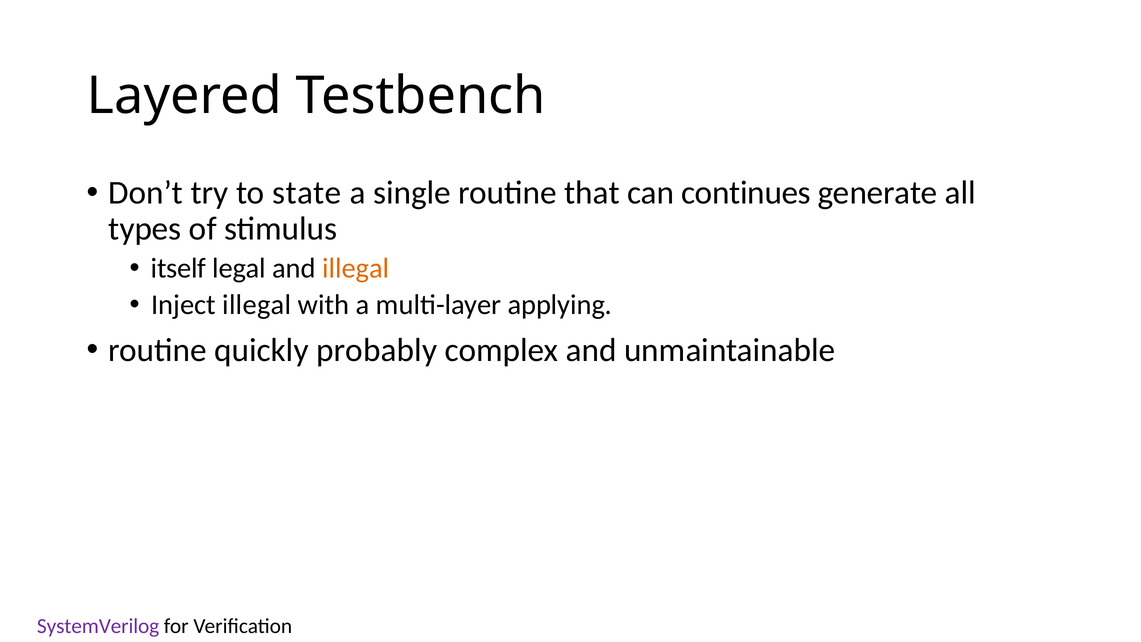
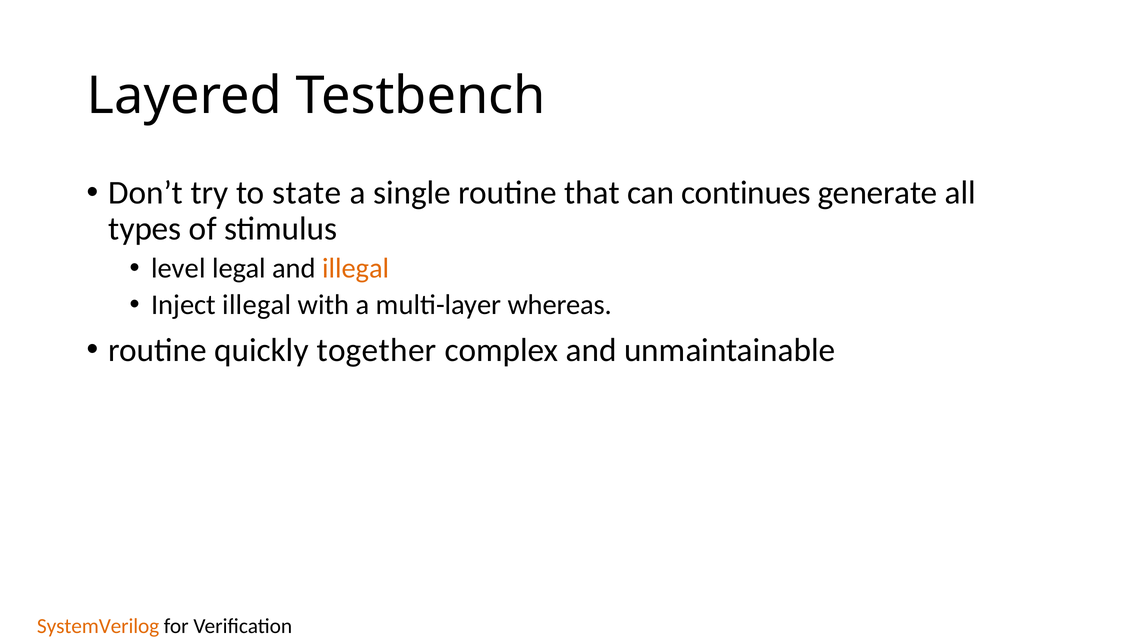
itself: itself -> level (178, 268)
applying: applying -> whereas (560, 305)
probably: probably -> together (377, 350)
SystemVerilog colour: purple -> orange (98, 626)
